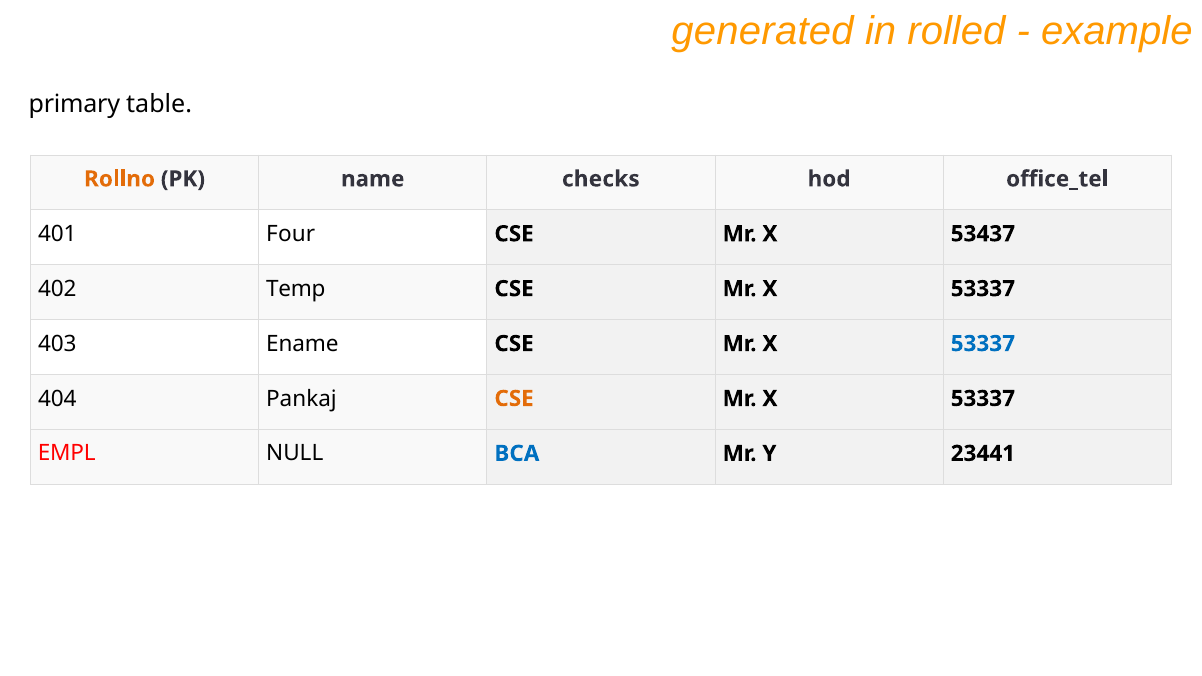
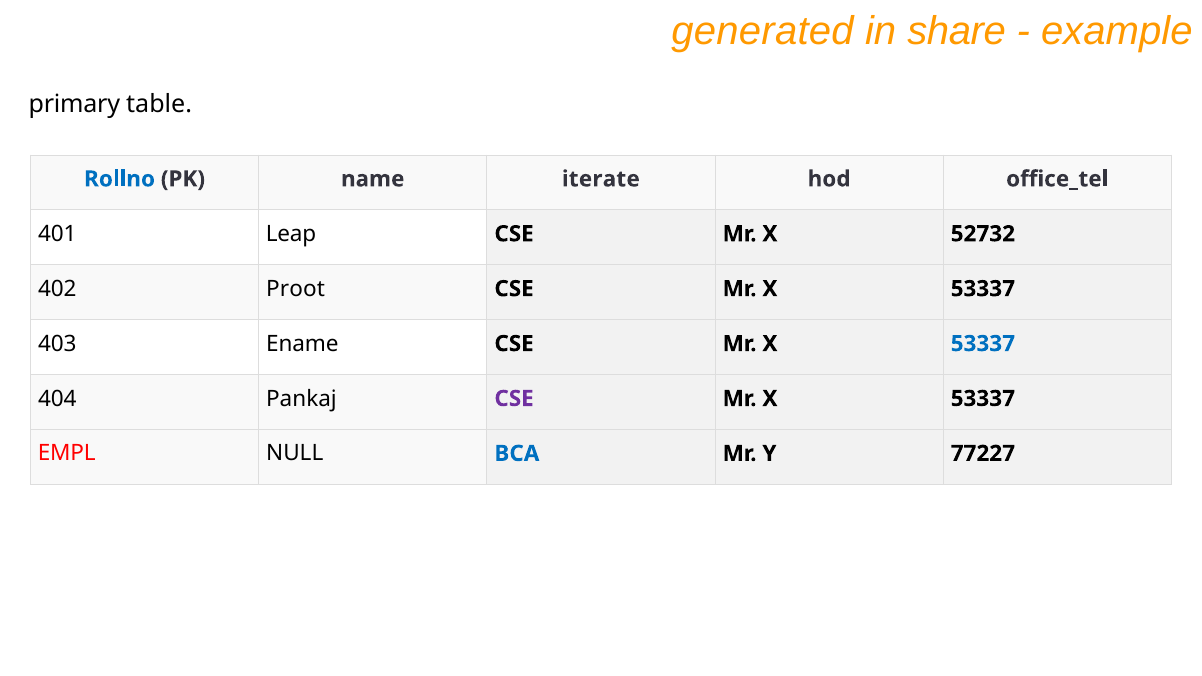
rolled: rolled -> share (957, 31)
Rollno colour: orange -> blue (120, 179)
checks: checks -> iterate (601, 179)
Four: Four -> Leap (291, 234)
53437: 53437 -> 52732 (983, 234)
Temp: Temp -> Proot (296, 289)
CSE colour: orange -> purple (514, 399)
23441: 23441 -> 77227 (983, 454)
